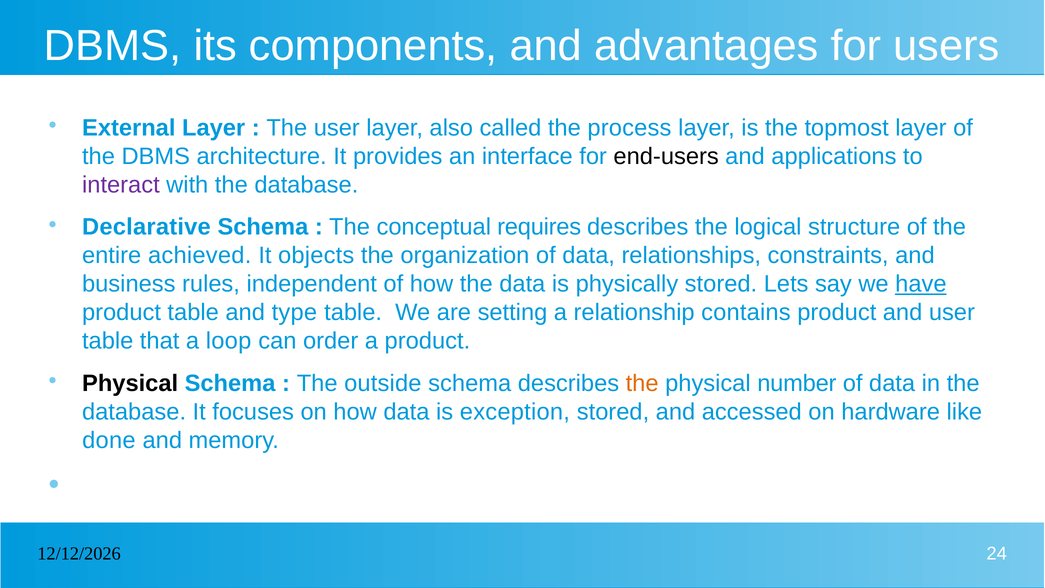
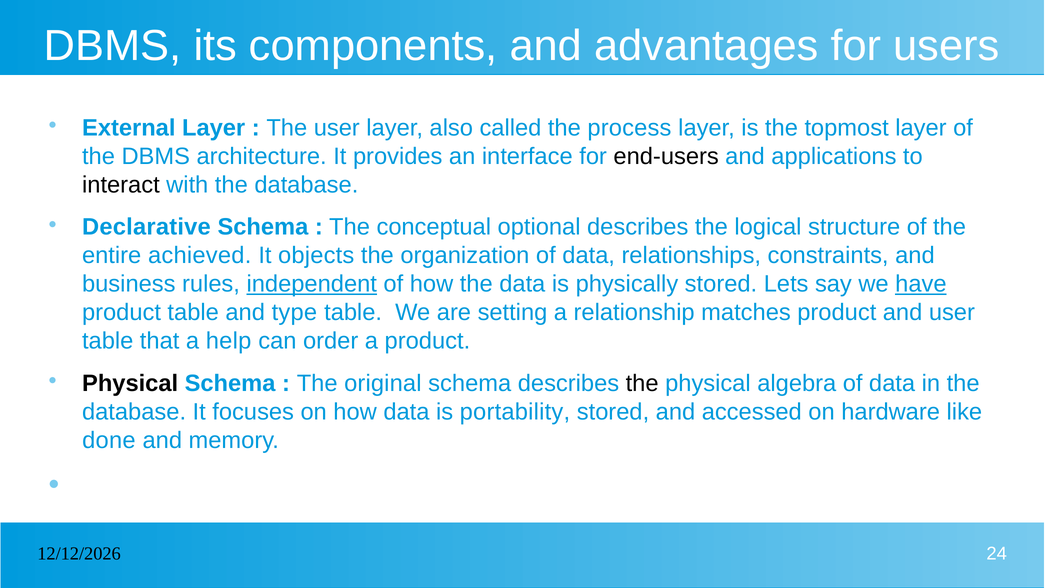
interact colour: purple -> black (121, 185)
requires: requires -> optional (539, 227)
independent underline: none -> present (312, 284)
contains: contains -> matches (746, 312)
loop: loop -> help (229, 341)
outside: outside -> original (383, 383)
the colour: orange -> black (642, 383)
number: number -> algebra (797, 383)
exception: exception -> portability (515, 412)
